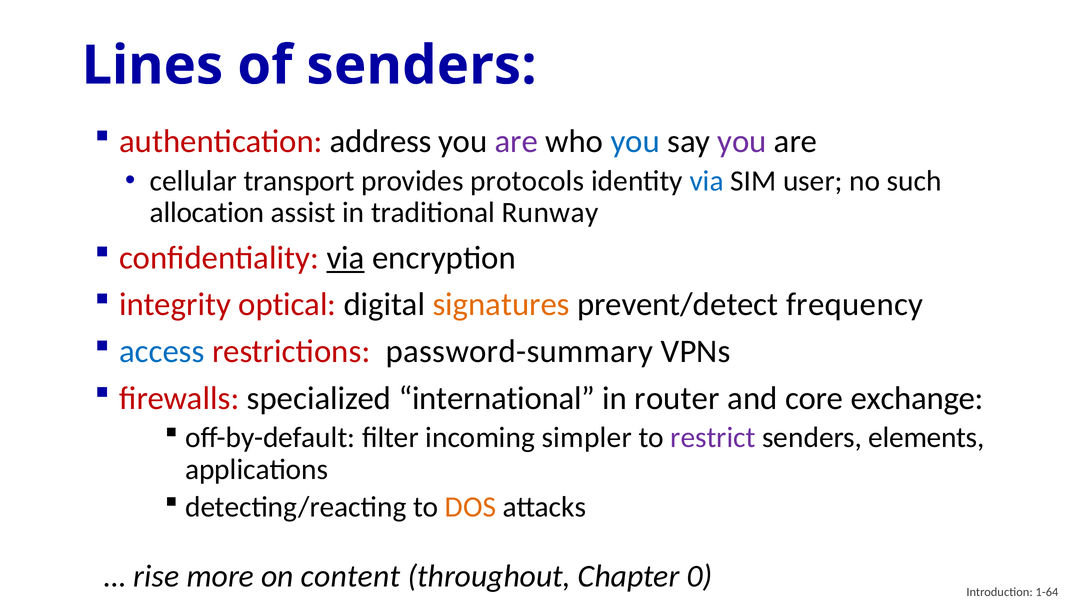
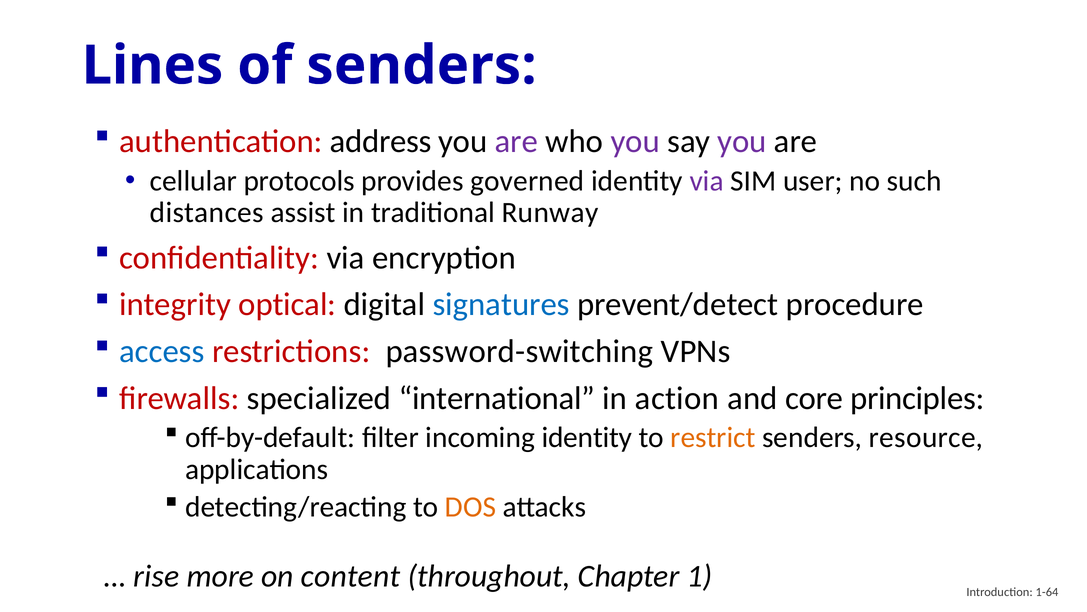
you colour: blue -> purple (635, 141)
transport: transport -> protocols (299, 181)
protocols: protocols -> governed (527, 181)
via colour: blue -> purple (707, 181)
allocation: allocation -> distances (207, 213)
via underline: present -> none (346, 257)
signatures colour: orange -> blue (501, 304)
frequency: frequency -> procedure (855, 304)
password-summary: password-summary -> password-switching (519, 351)
router: router -> action (677, 398)
exchange: exchange -> principles (917, 398)
incoming simpler: simpler -> identity (587, 437)
restrict colour: purple -> orange (713, 437)
elements: elements -> resource (926, 437)
0: 0 -> 1 (699, 576)
